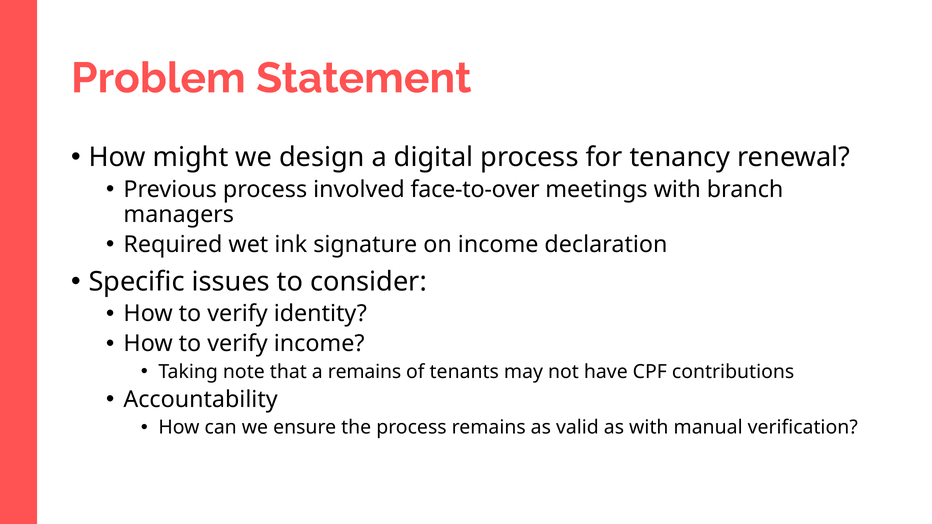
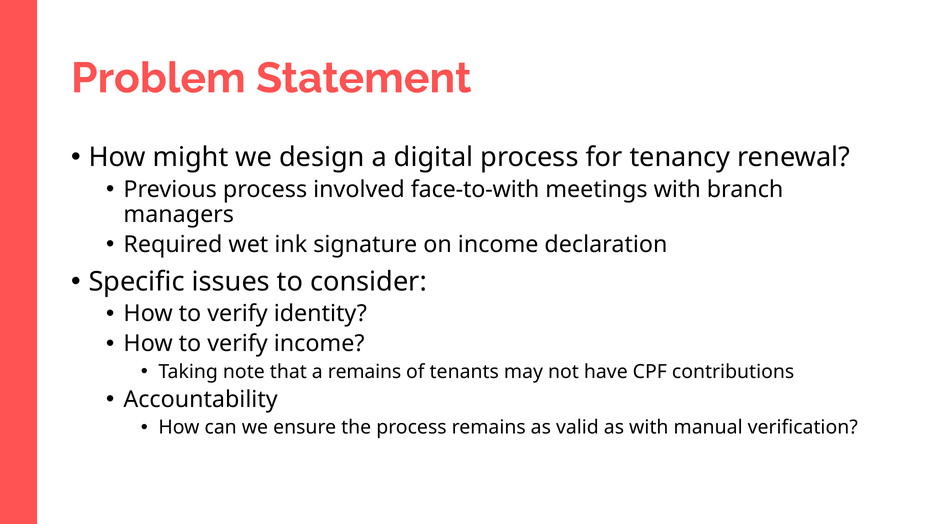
face-to-over: face-to-over -> face-to-with (475, 190)
